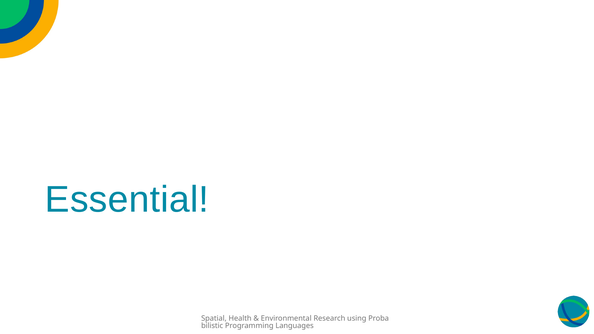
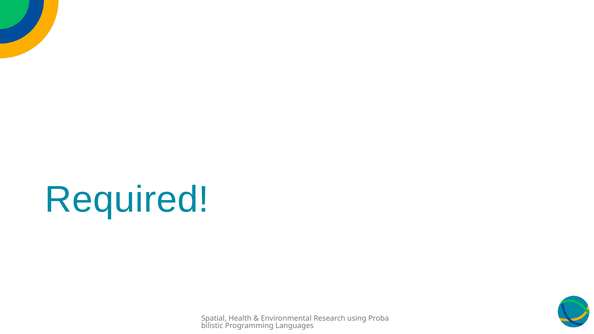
Essential: Essential -> Required (127, 200)
